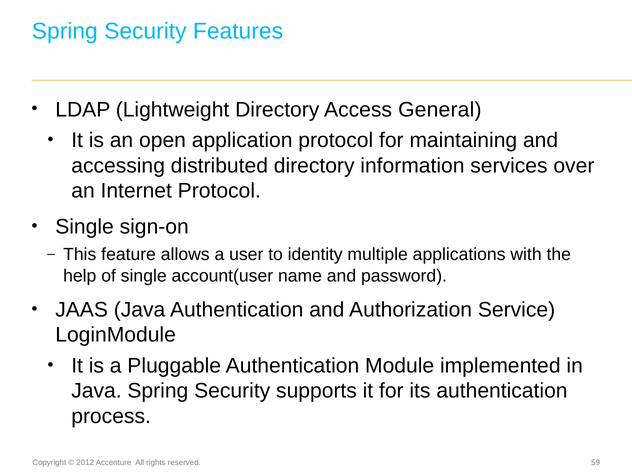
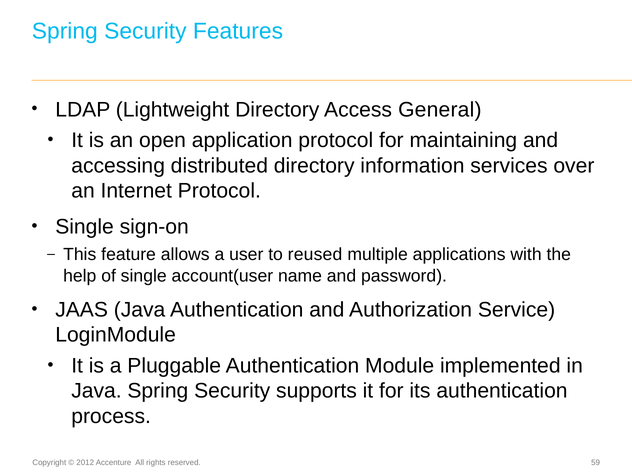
identity: identity -> reused (315, 255)
